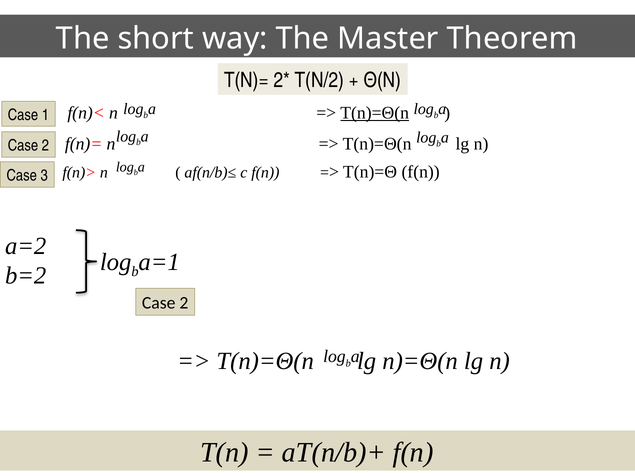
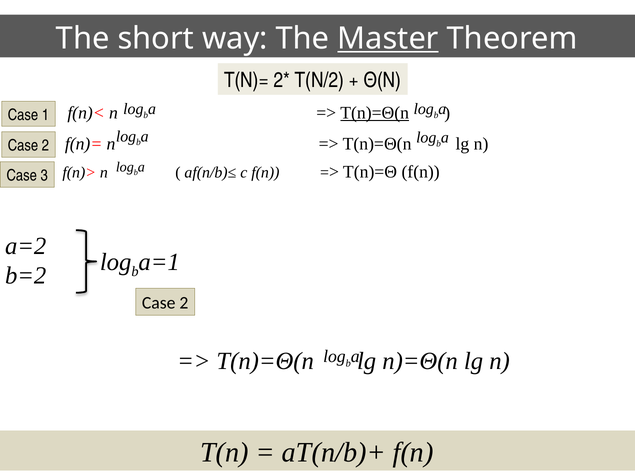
Master underline: none -> present (388, 39)
